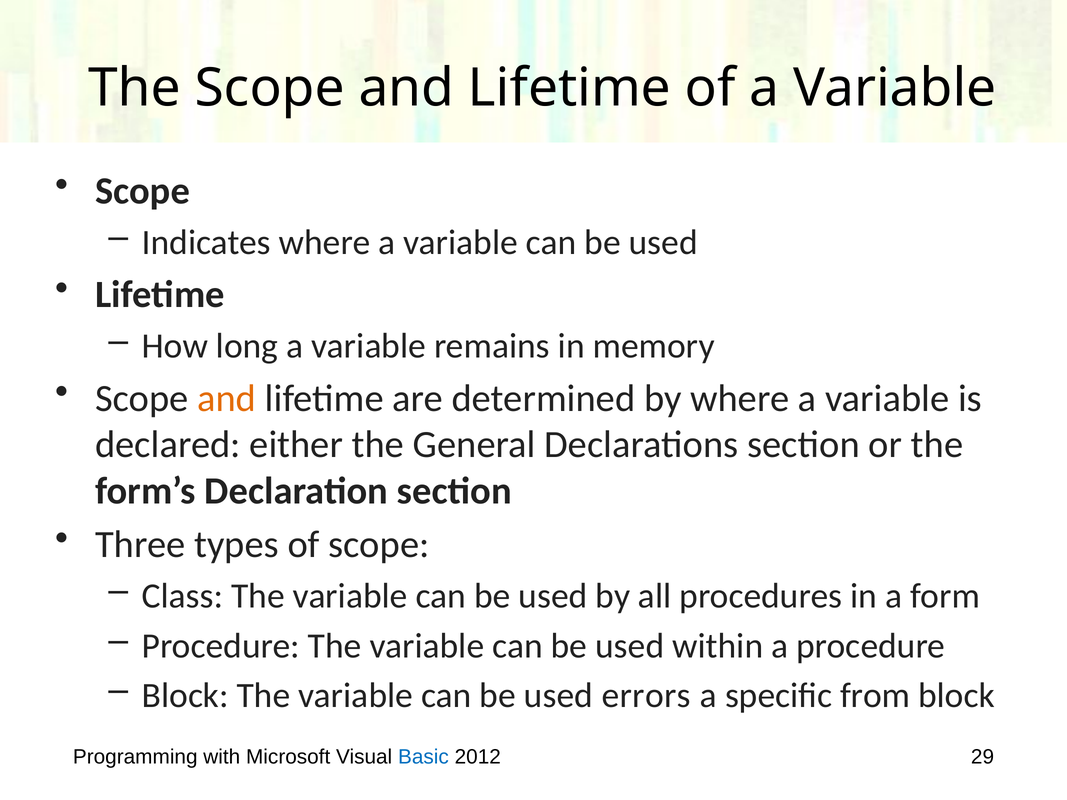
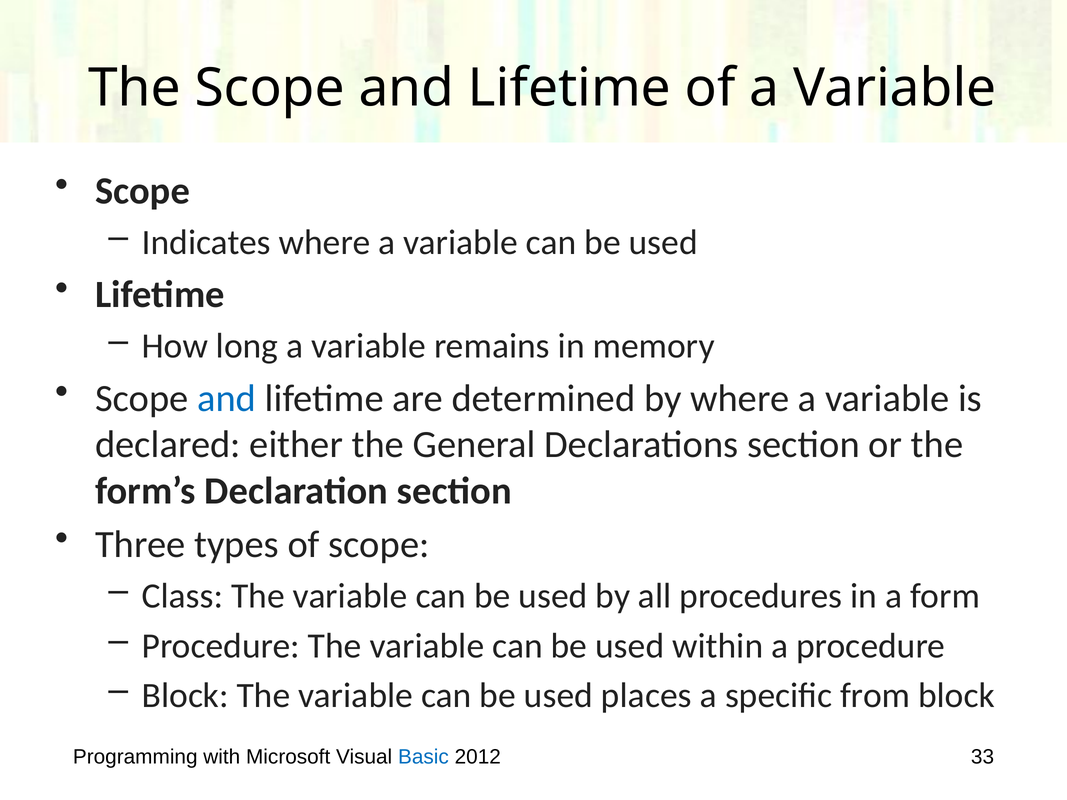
and colour: orange -> blue (227, 399)
errors: errors -> places (646, 696)
29: 29 -> 33 (983, 757)
